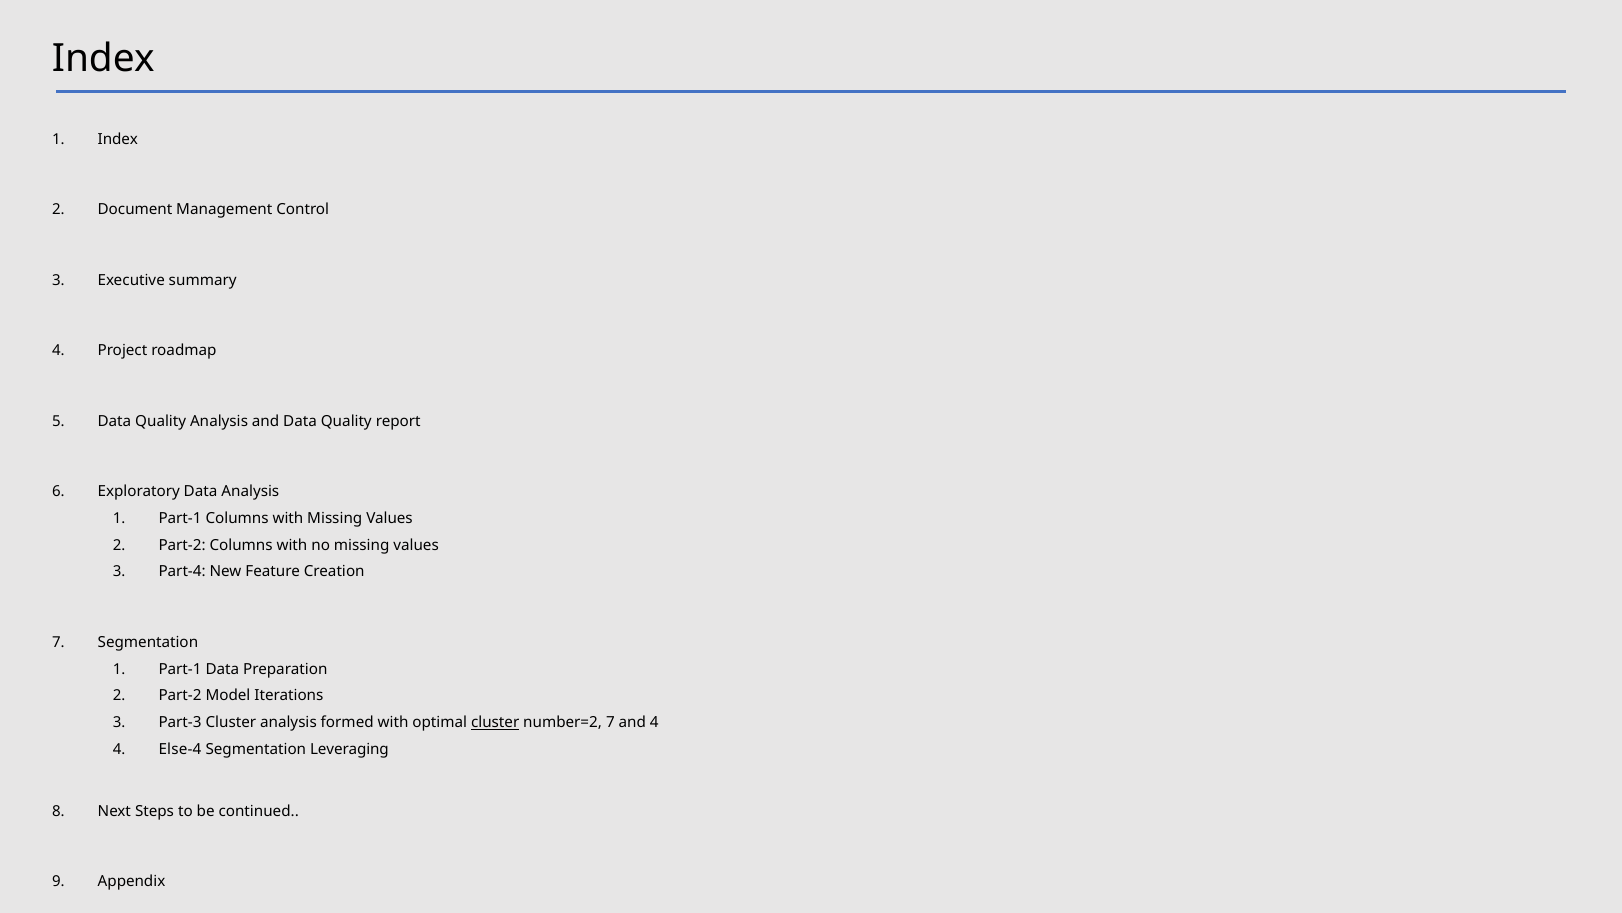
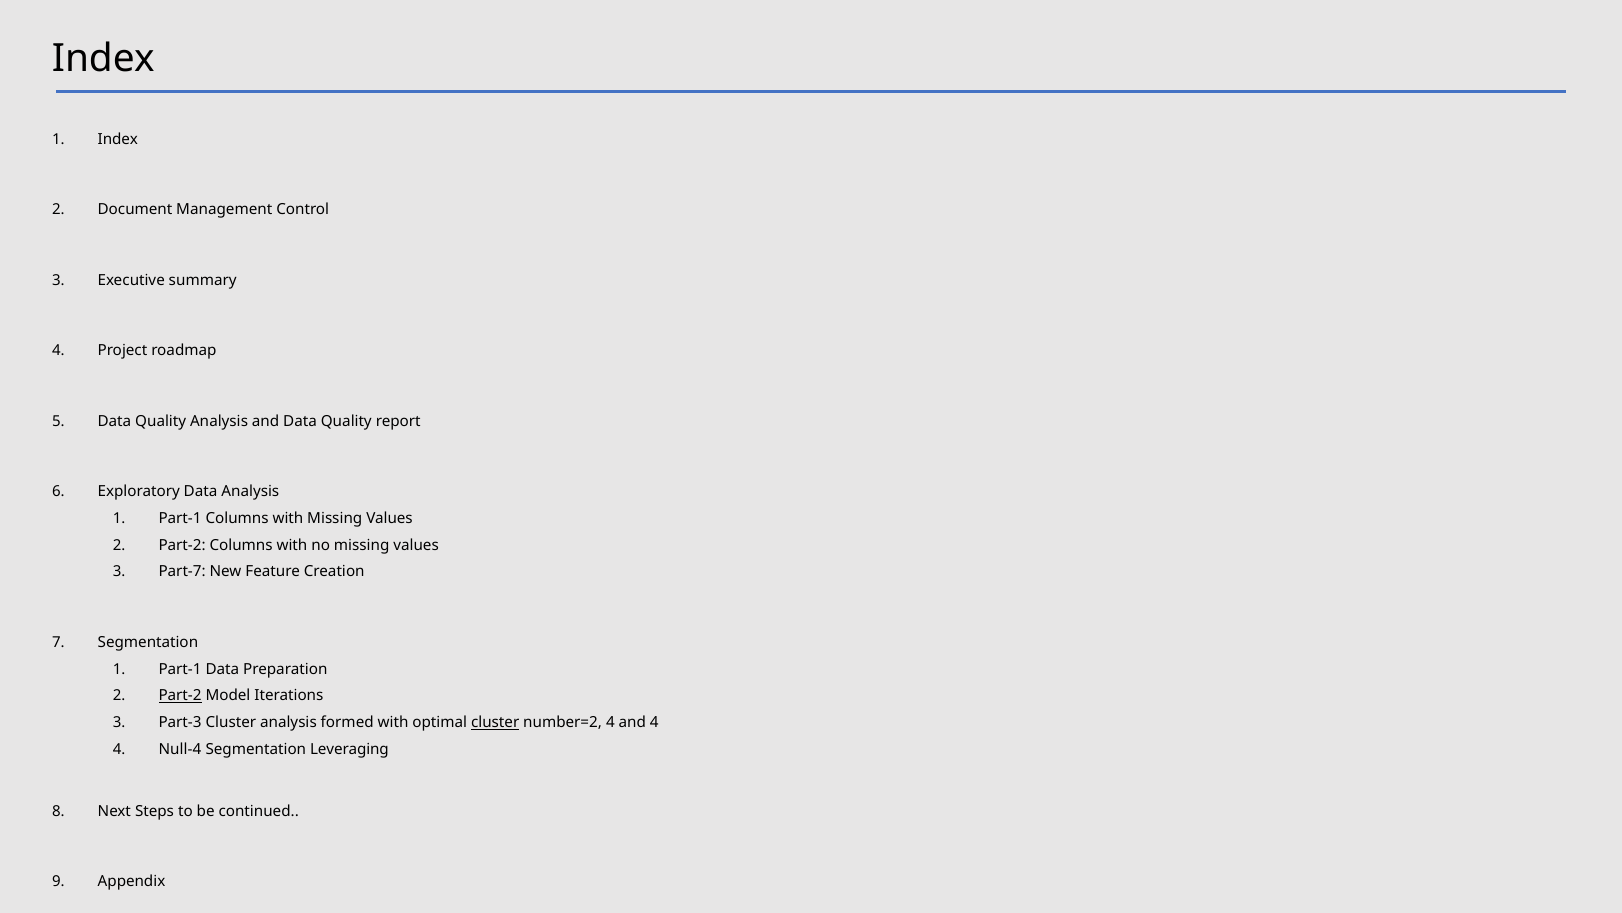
Part-4: Part-4 -> Part-7 (182, 572)
Part-2 underline: none -> present (180, 695)
number=2 7: 7 -> 4 (610, 722)
Else-4: Else-4 -> Null-4 (180, 749)
